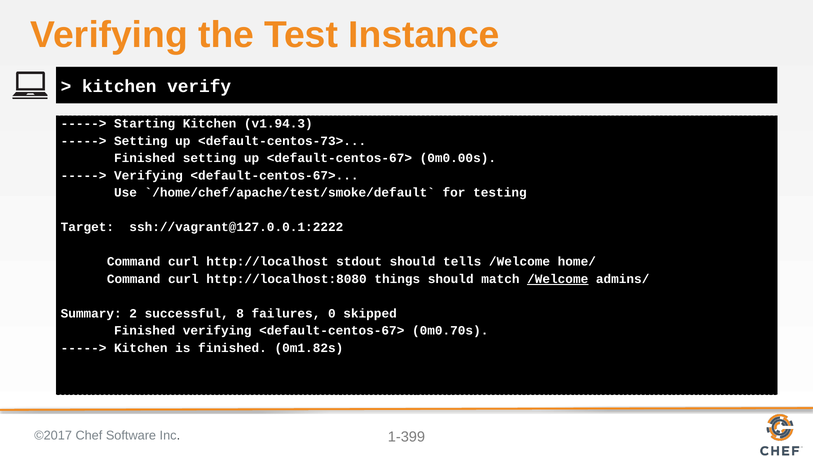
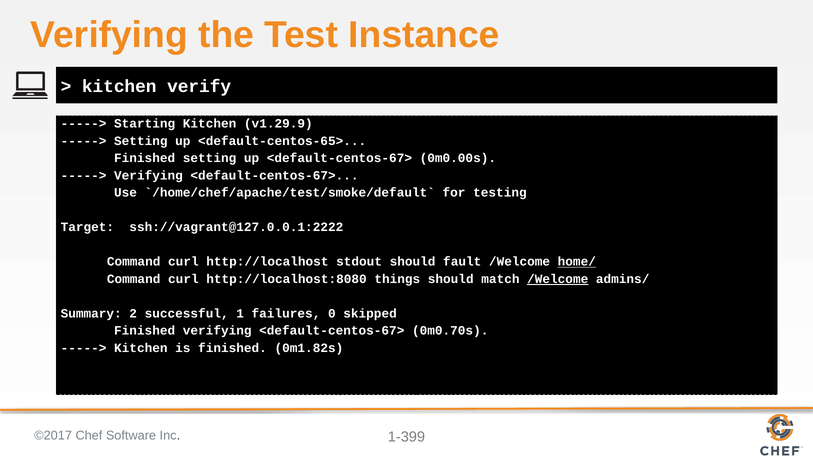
v1.94.3: v1.94.3 -> v1.29.9 (278, 124)
<default-centos-73>: <default-centos-73> -> <default-centos-65> (282, 141)
tells: tells -> fault (462, 262)
home/ underline: none -> present (577, 262)
8: 8 -> 1 (240, 314)
